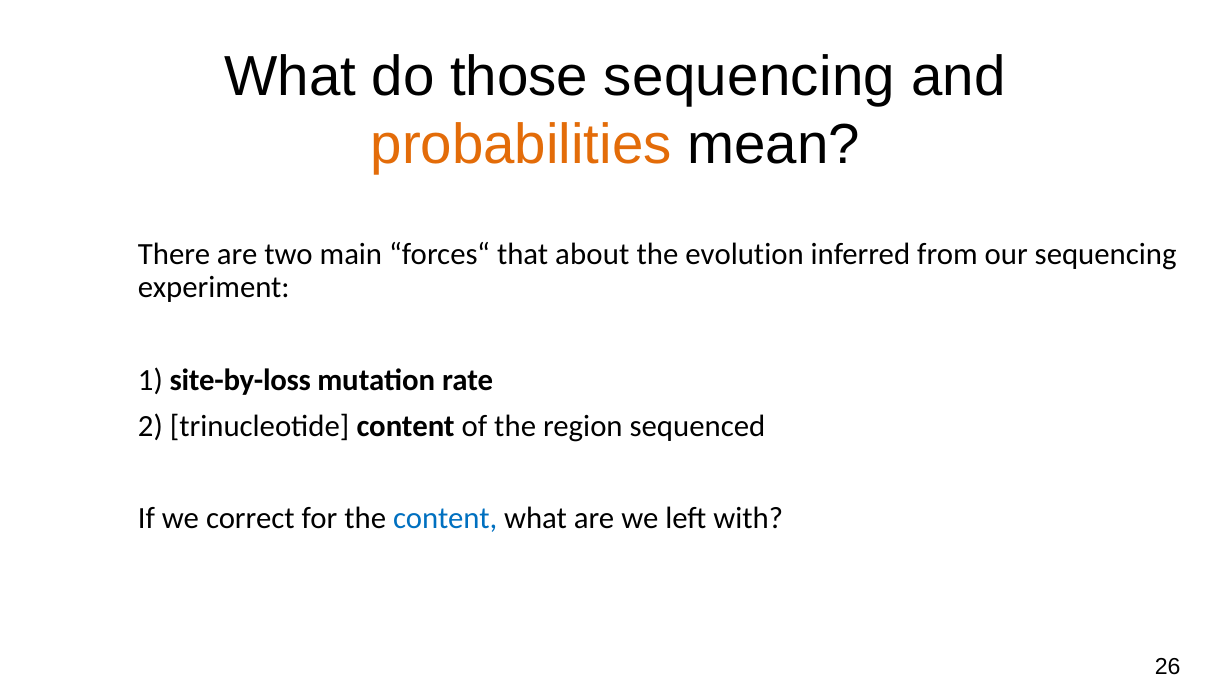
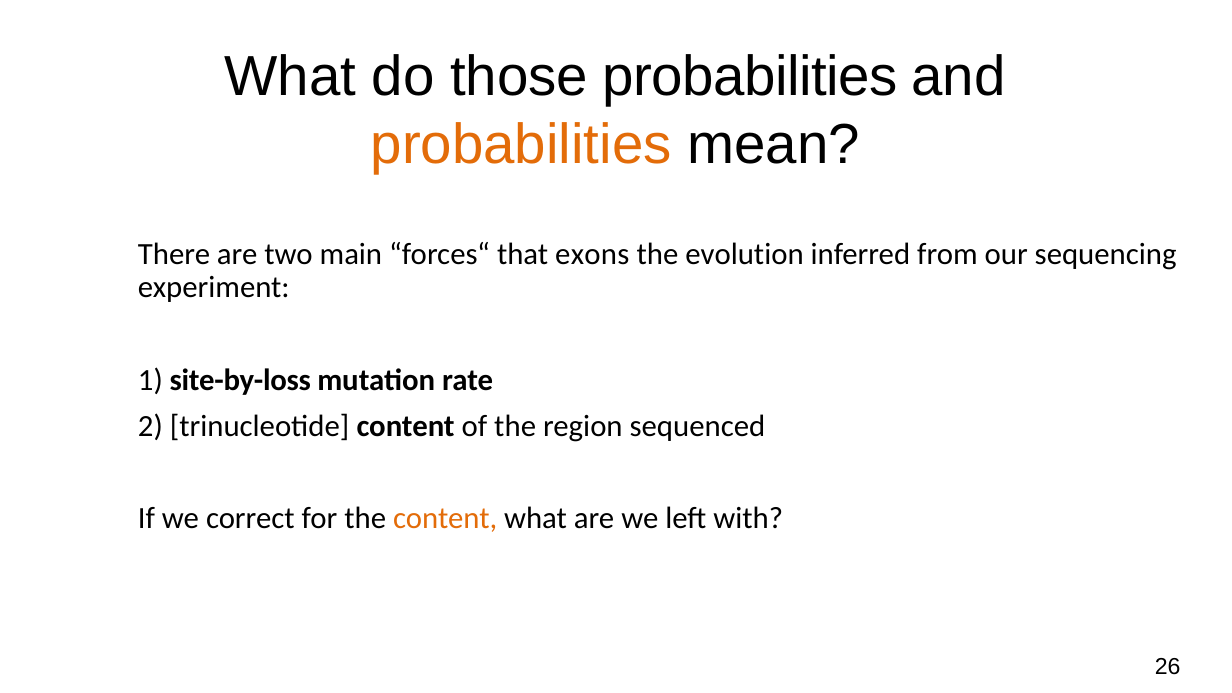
those sequencing: sequencing -> probabilities (750, 77)
about: about -> exons (592, 254)
content colour: blue -> orange (445, 518)
